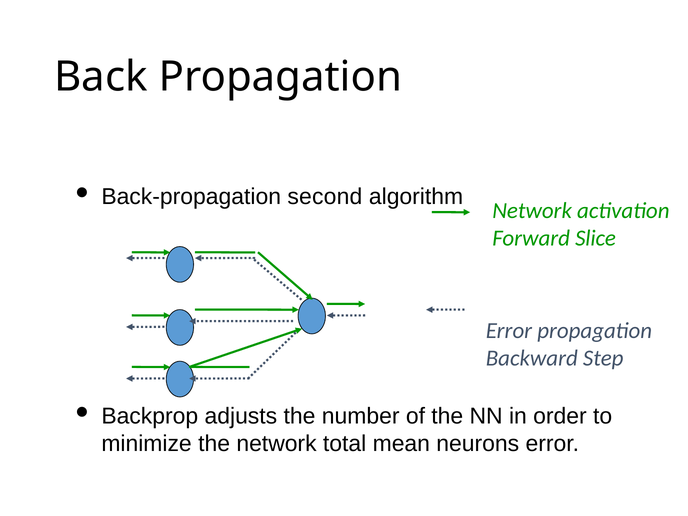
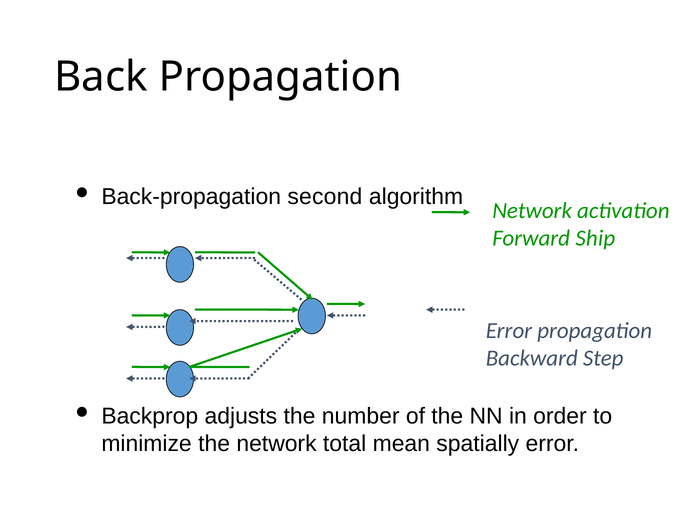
Slice: Slice -> Ship (595, 238)
neurons: neurons -> spatially (478, 444)
